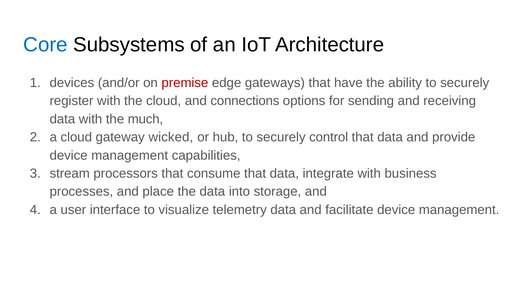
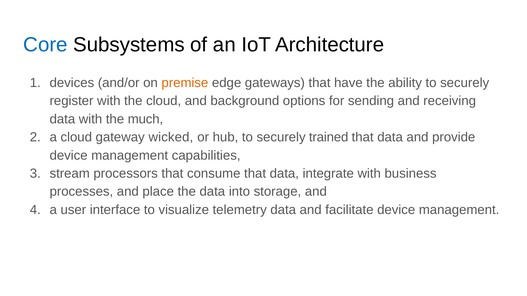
premise colour: red -> orange (185, 83)
connections: connections -> background (245, 101)
control: control -> trained (329, 137)
